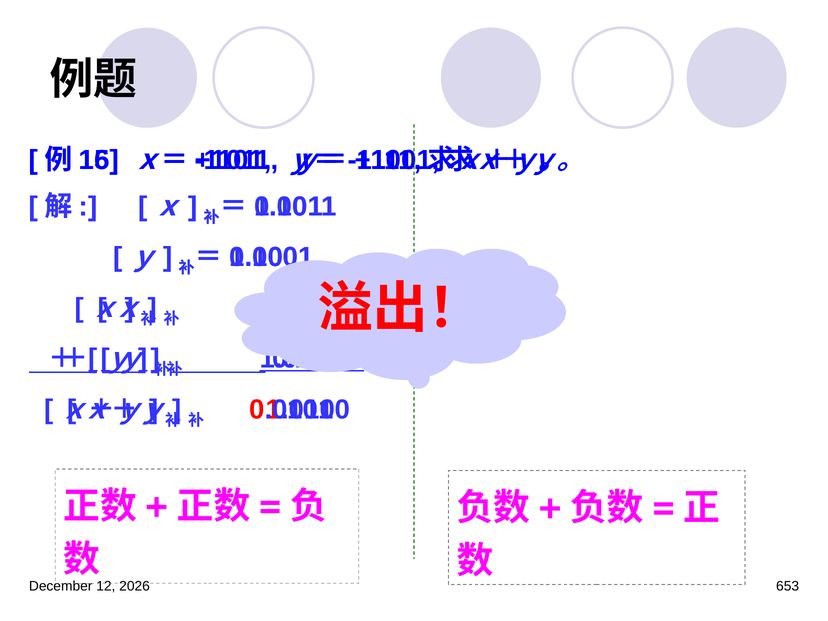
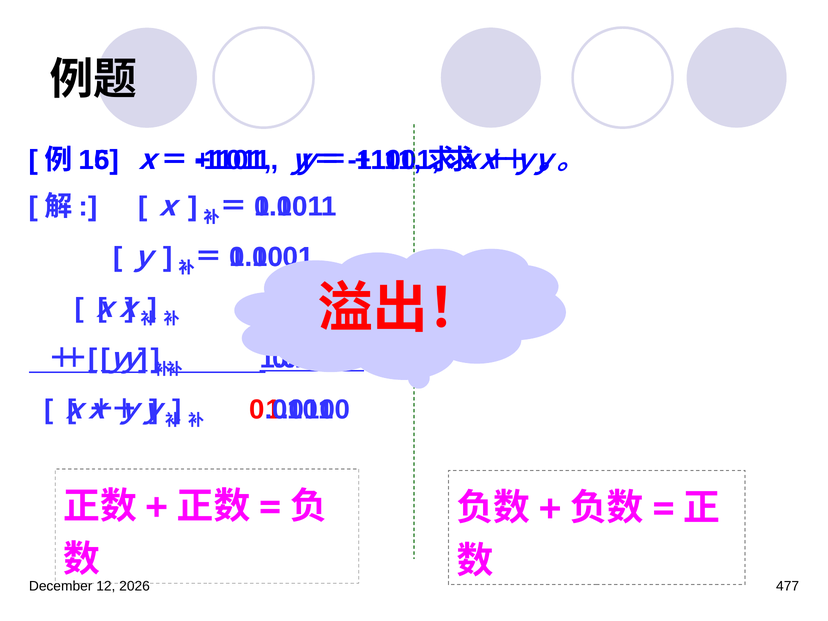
653: 653 -> 477 (788, 586)
